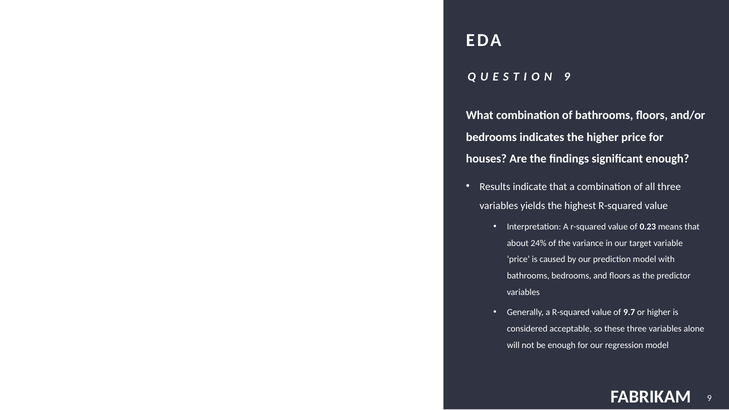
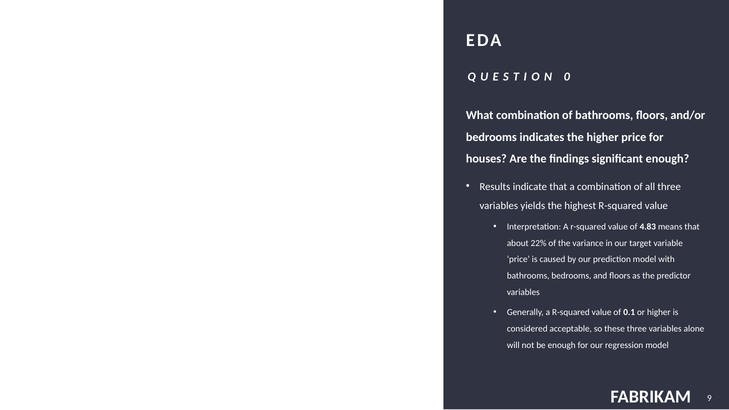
9: 9 -> 0 (567, 77)
0.23: 0.23 -> 4.83 (648, 227)
24%: 24% -> 22% (539, 243)
9.7: 9.7 -> 0.1 (629, 313)
